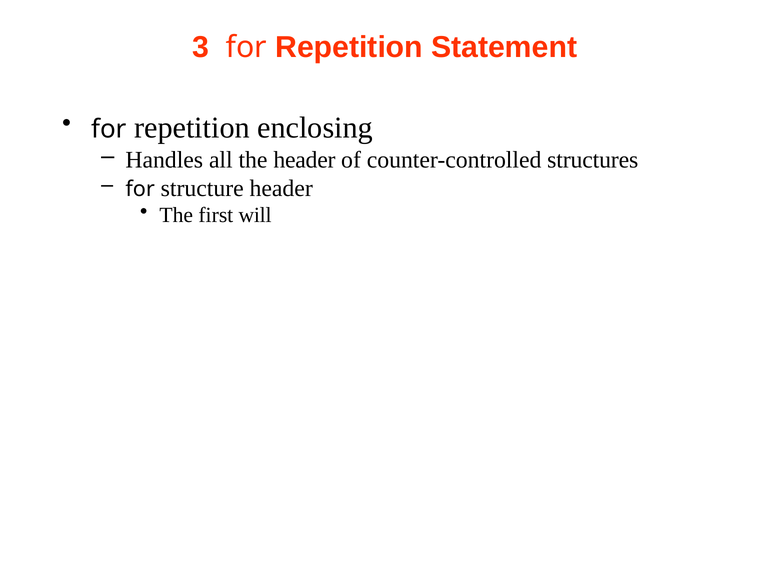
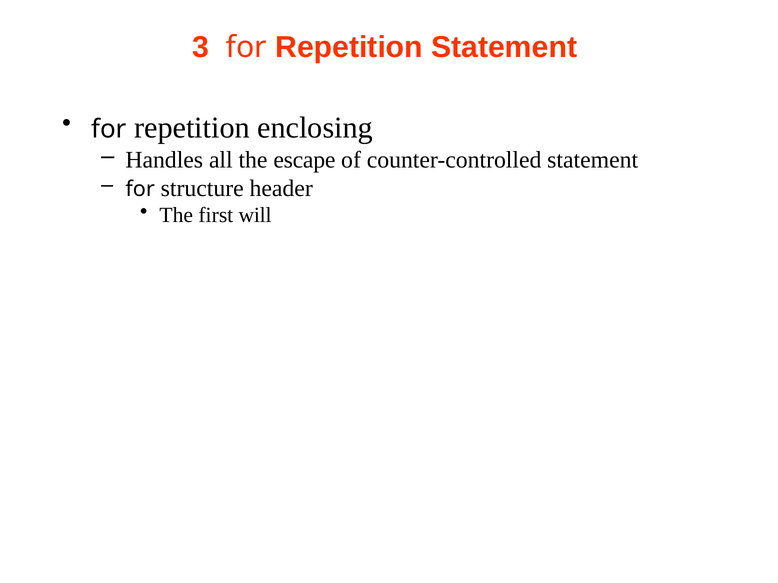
the header: header -> escape (304, 160)
counter-controlled structures: structures -> statement (593, 160)
